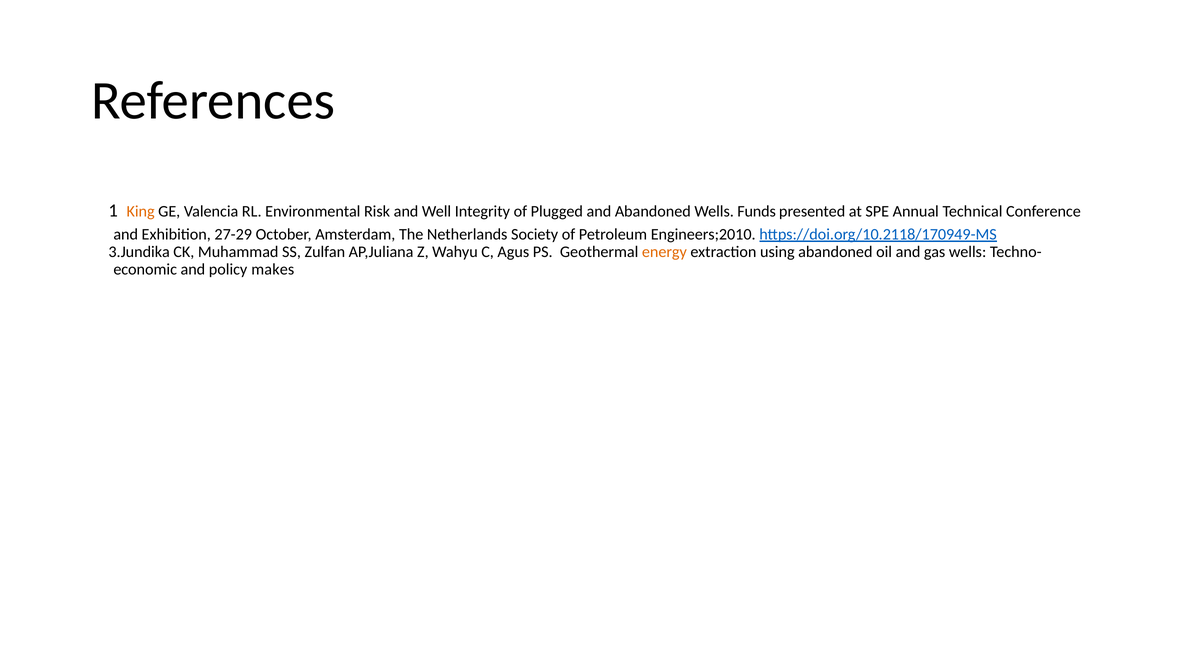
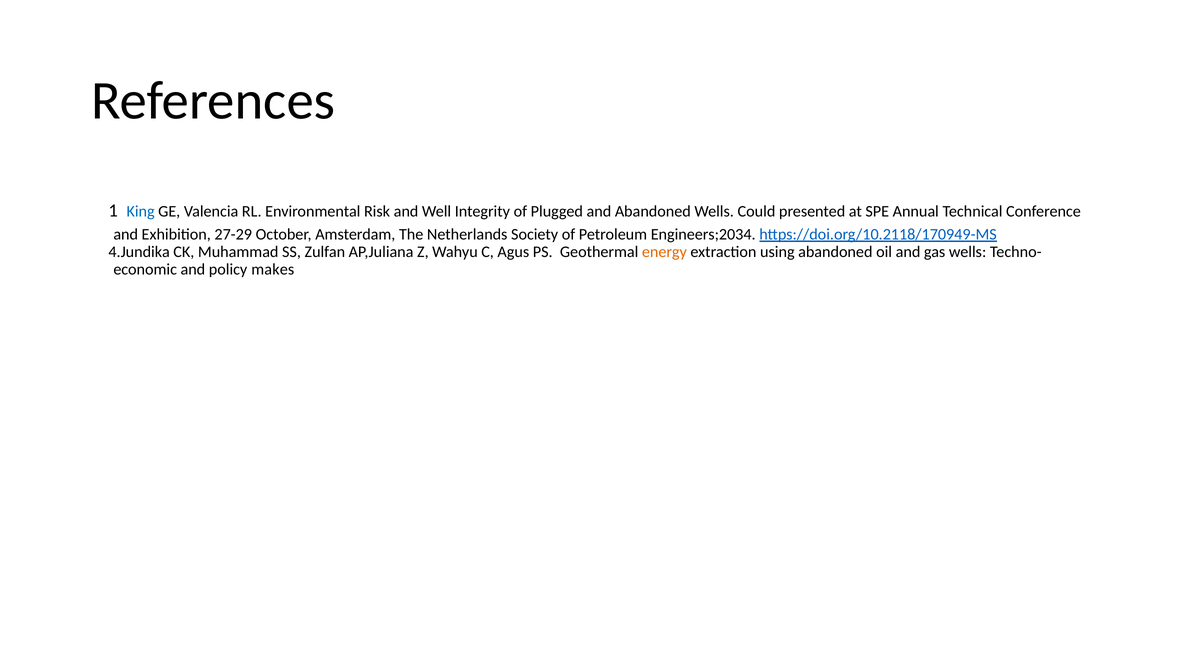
King colour: orange -> blue (141, 212)
Funds: Funds -> Could (756, 212)
Engineers;2010: Engineers;2010 -> Engineers;2034 (703, 234)
3.Jundika: 3.Jundika -> 4.Jundika (139, 252)
